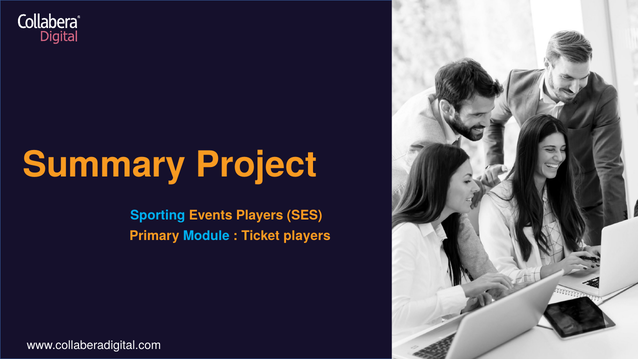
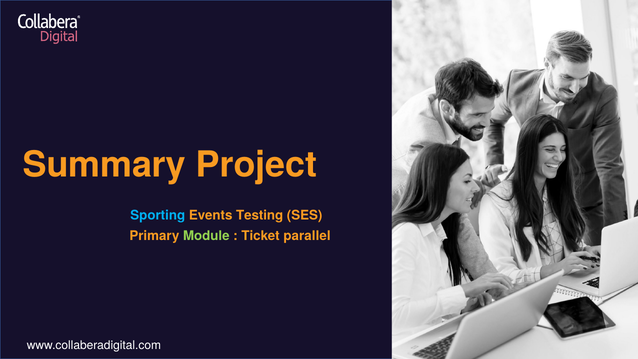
Events Players: Players -> Testing (260, 215)
Module colour: light blue -> light green (206, 236)
Ticket players: players -> parallel (307, 236)
